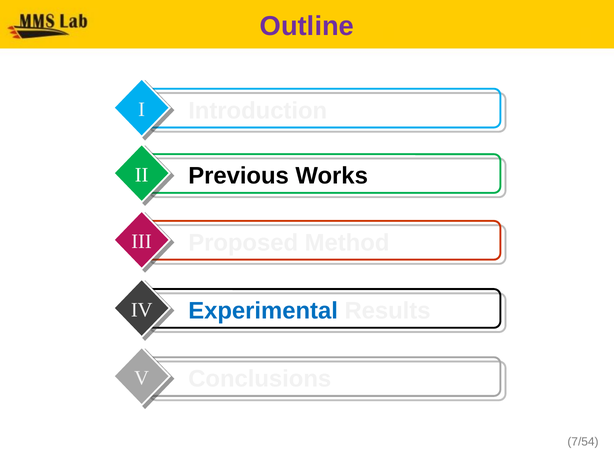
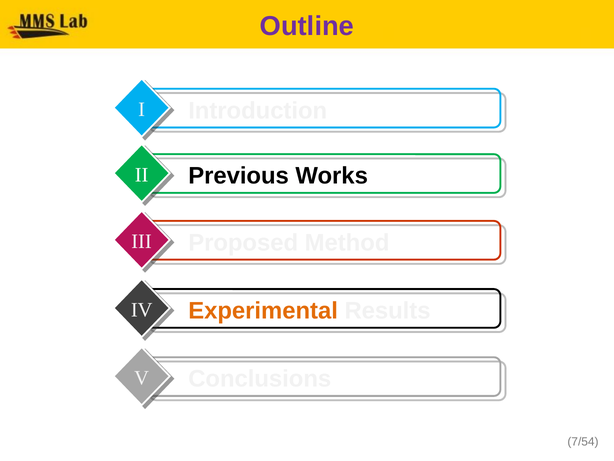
Experimental colour: blue -> orange (263, 311)
